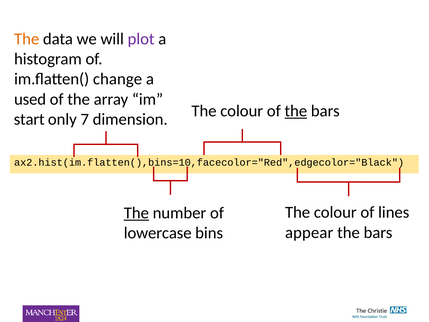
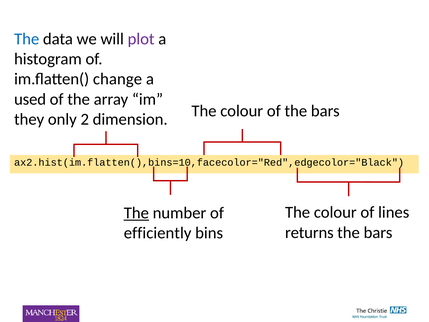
The colour: orange -> blue (27, 39)
the underline: present -> none (296, 111)
start: start -> they (29, 119)
7: 7 -> 2 (85, 119)
appear: appear -> returns (309, 232)
lowercase: lowercase -> efficiently (158, 233)
